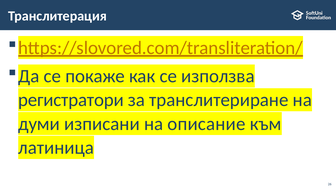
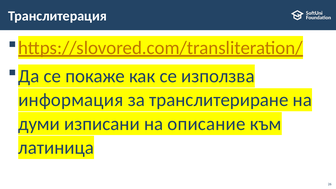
регистратори: регистратори -> информация (71, 100)
